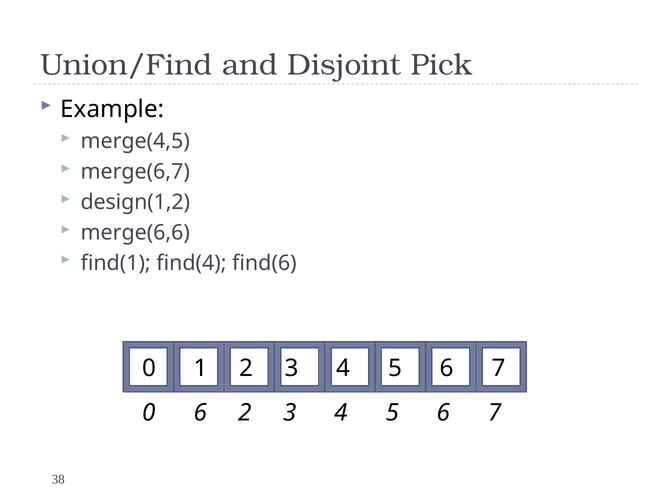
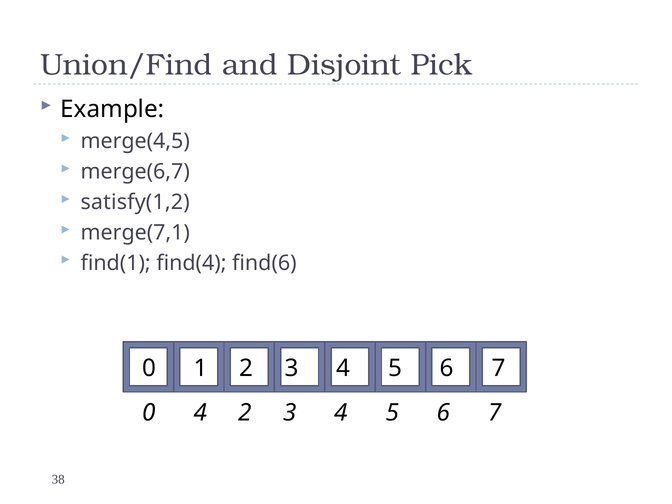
design(1,2: design(1,2 -> satisfy(1,2 (135, 202)
merge(6,6: merge(6,6 -> merge(7,1 (135, 233)
0 6: 6 -> 4 (200, 413)
